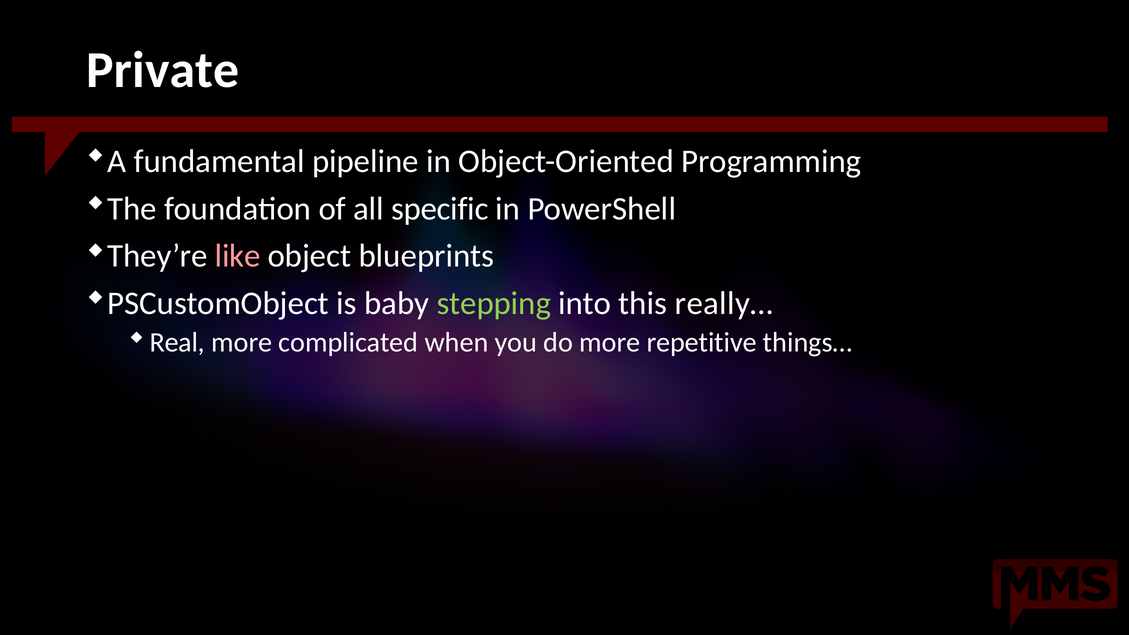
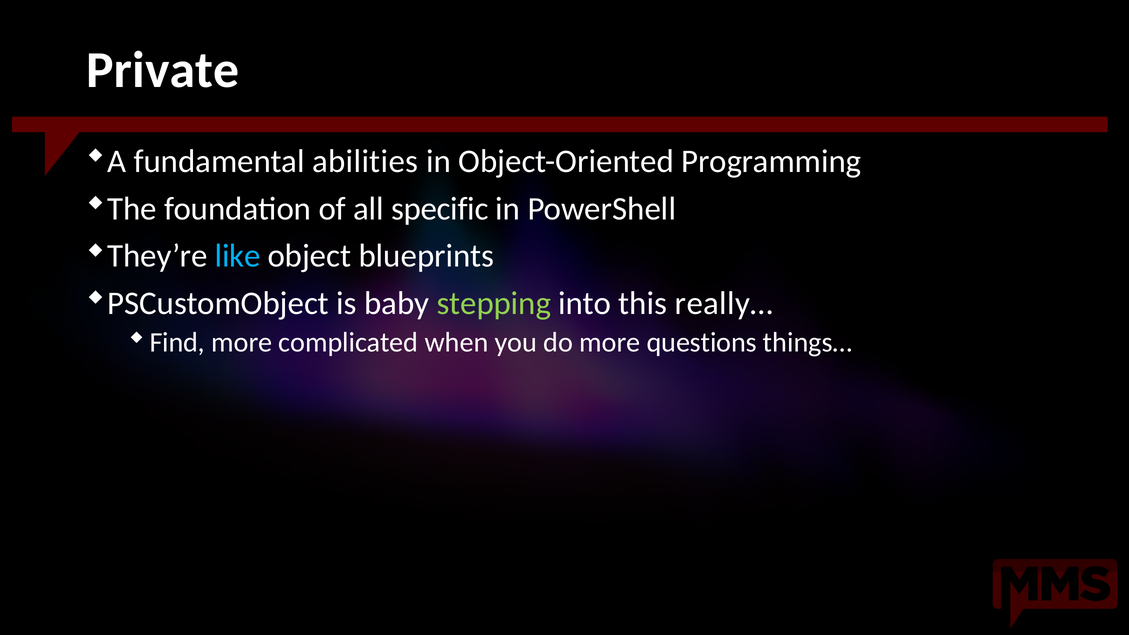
pipeline: pipeline -> abilities (365, 161)
like colour: pink -> light blue (238, 256)
Real: Real -> Find (177, 342)
repetitive: repetitive -> questions (702, 342)
